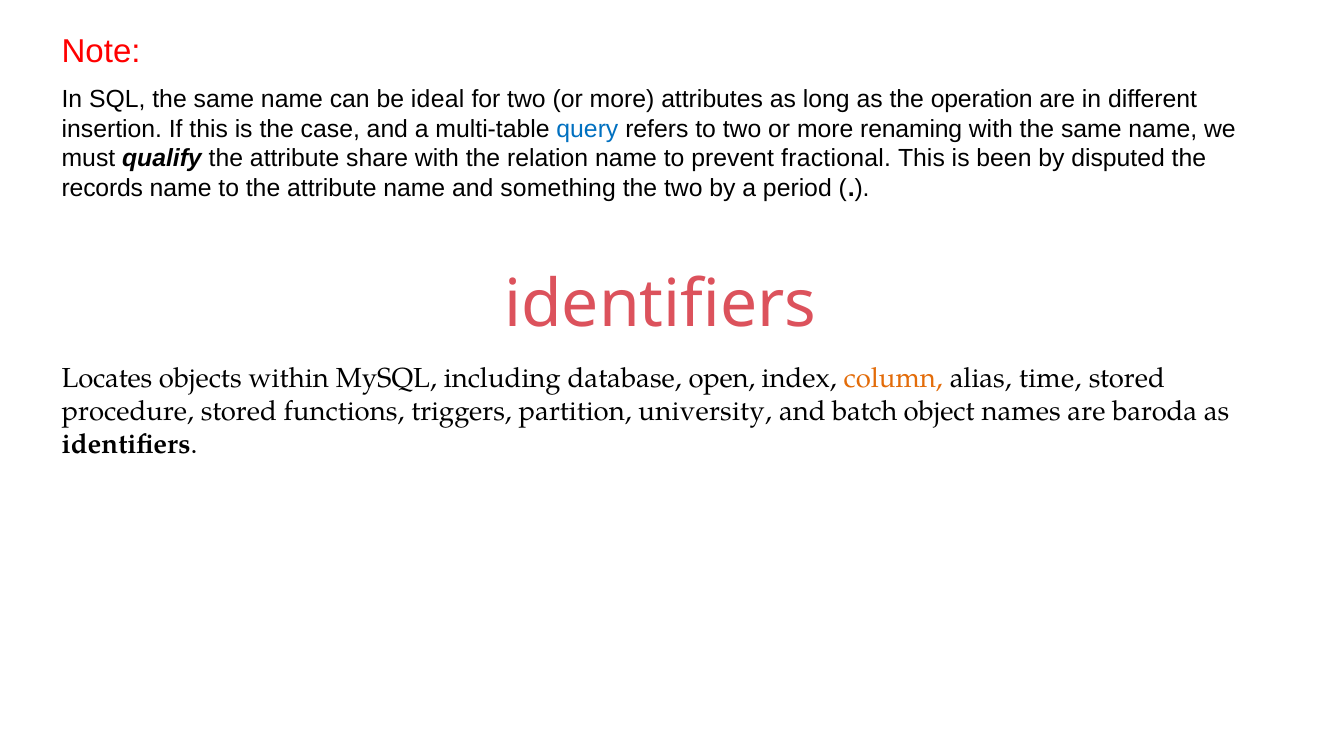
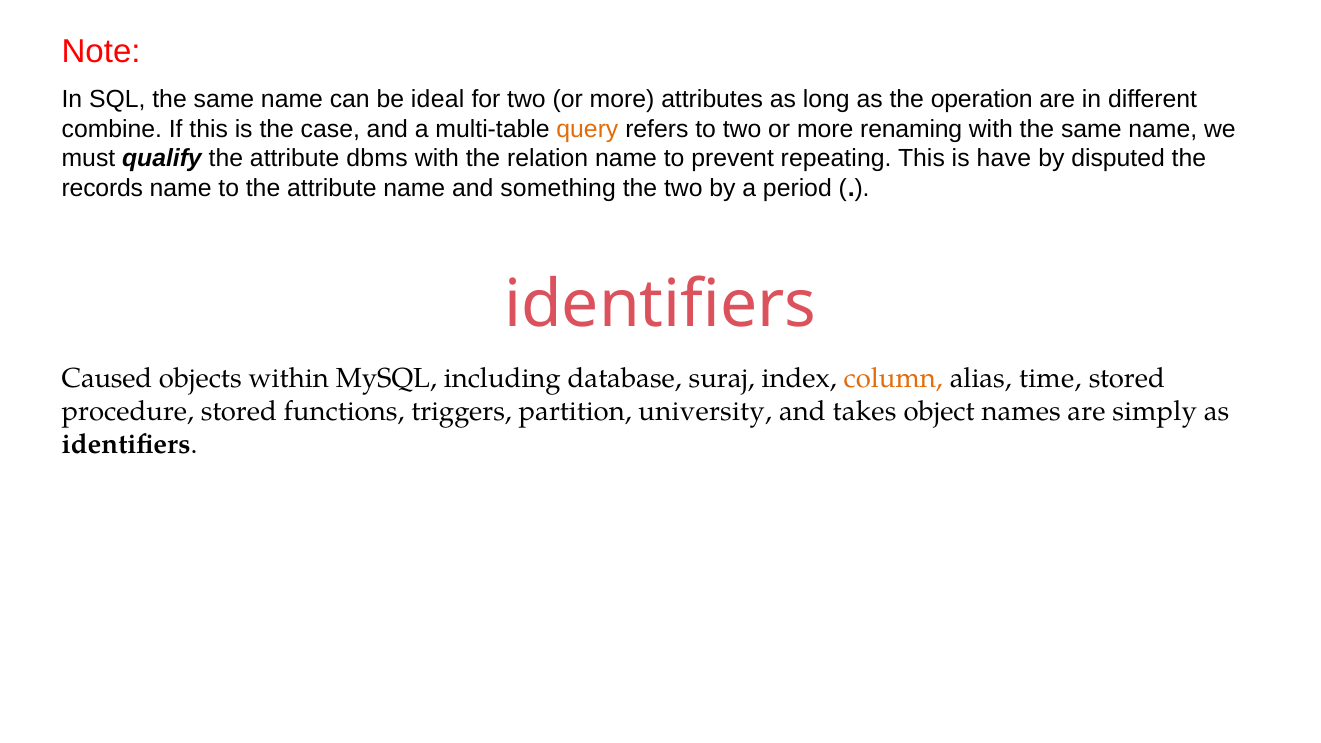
insertion: insertion -> combine (112, 129)
query colour: blue -> orange (587, 129)
share: share -> dbms (377, 159)
fractional: fractional -> repeating (836, 159)
been: been -> have (1004, 159)
Locates: Locates -> Caused (107, 378)
open: open -> suraj (722, 378)
batch: batch -> takes (865, 411)
baroda: baroda -> simply (1155, 411)
